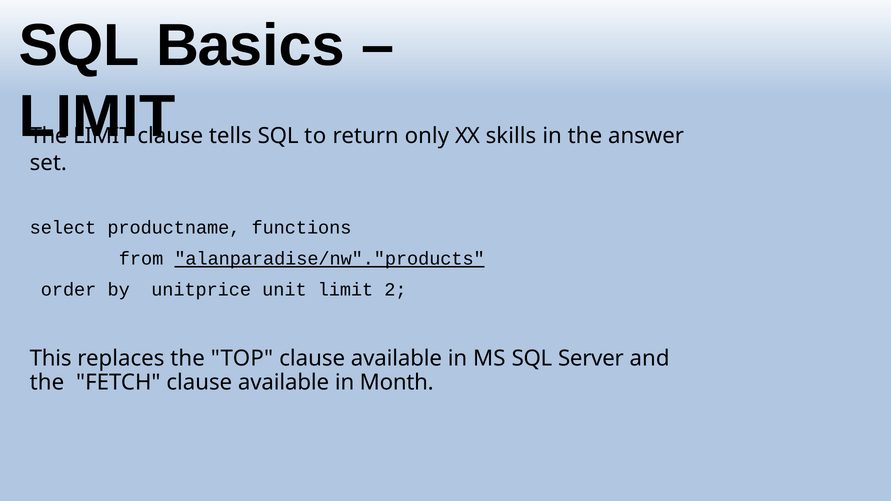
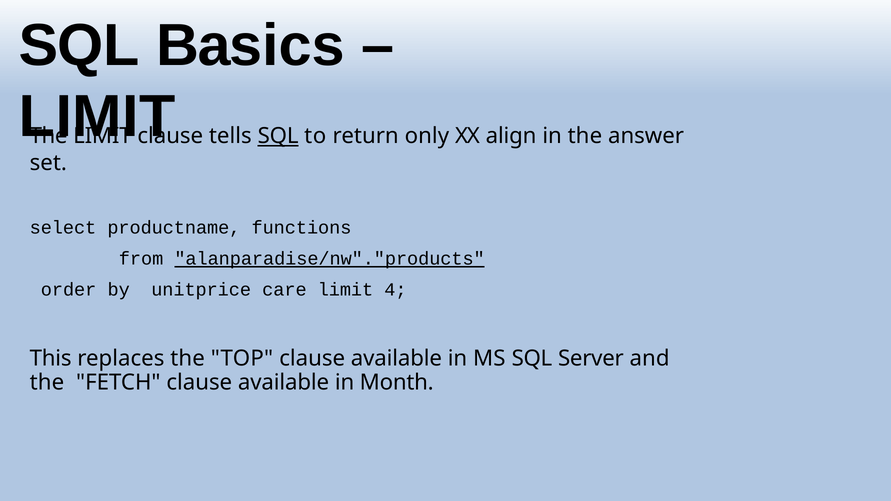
SQL underline: none -> present (278, 136)
skills: skills -> align (511, 136)
unit: unit -> care (284, 290)
2: 2 -> 4 (395, 290)
